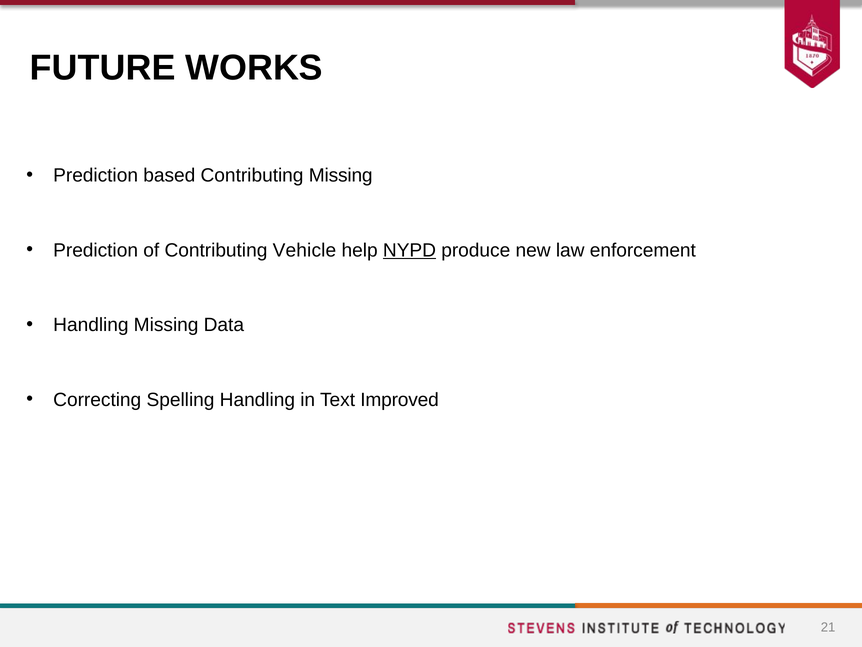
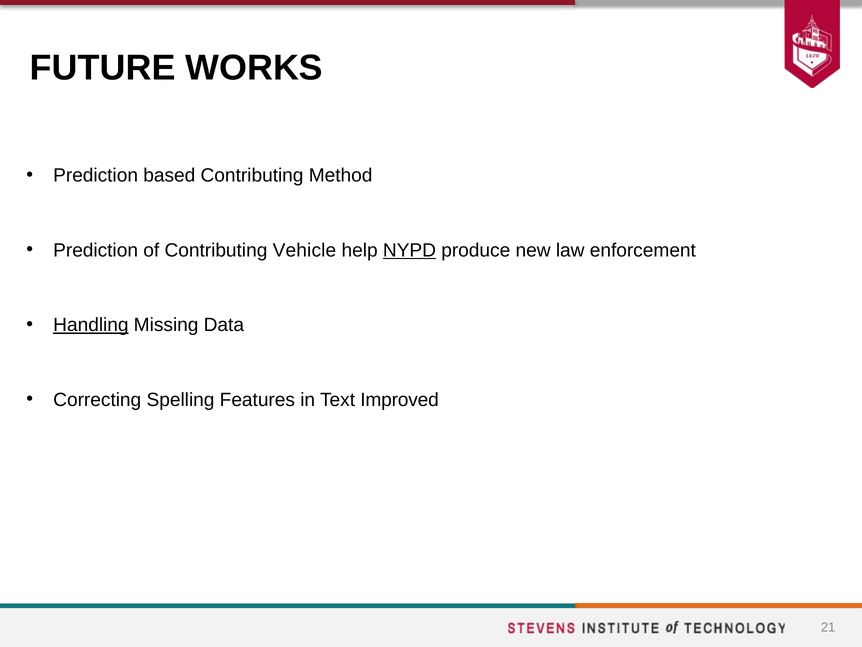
Contributing Missing: Missing -> Method (341, 175)
Handling underline: none -> present (91, 325)
Spelling Handling: Handling -> Features (257, 399)
